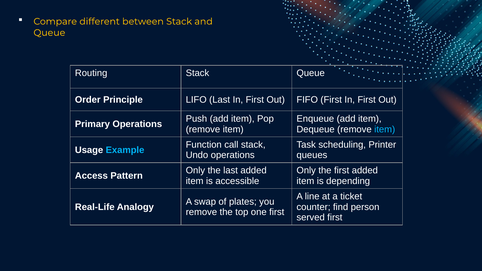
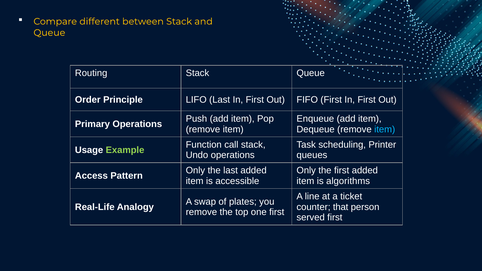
Example colour: light blue -> light green (125, 150)
depending: depending -> algorithms (348, 181)
find: find -> that (341, 207)
